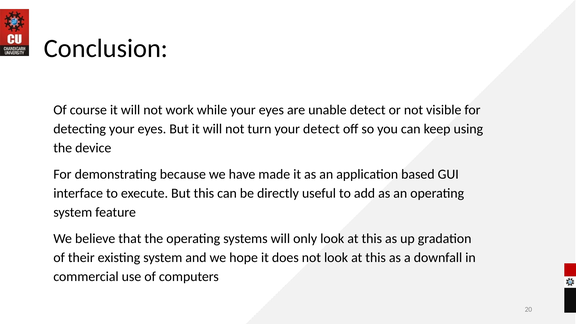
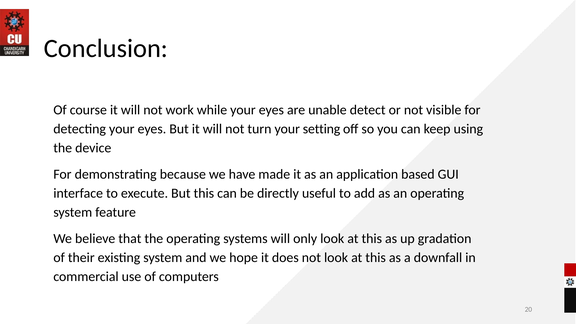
your detect: detect -> setting (322, 129)
